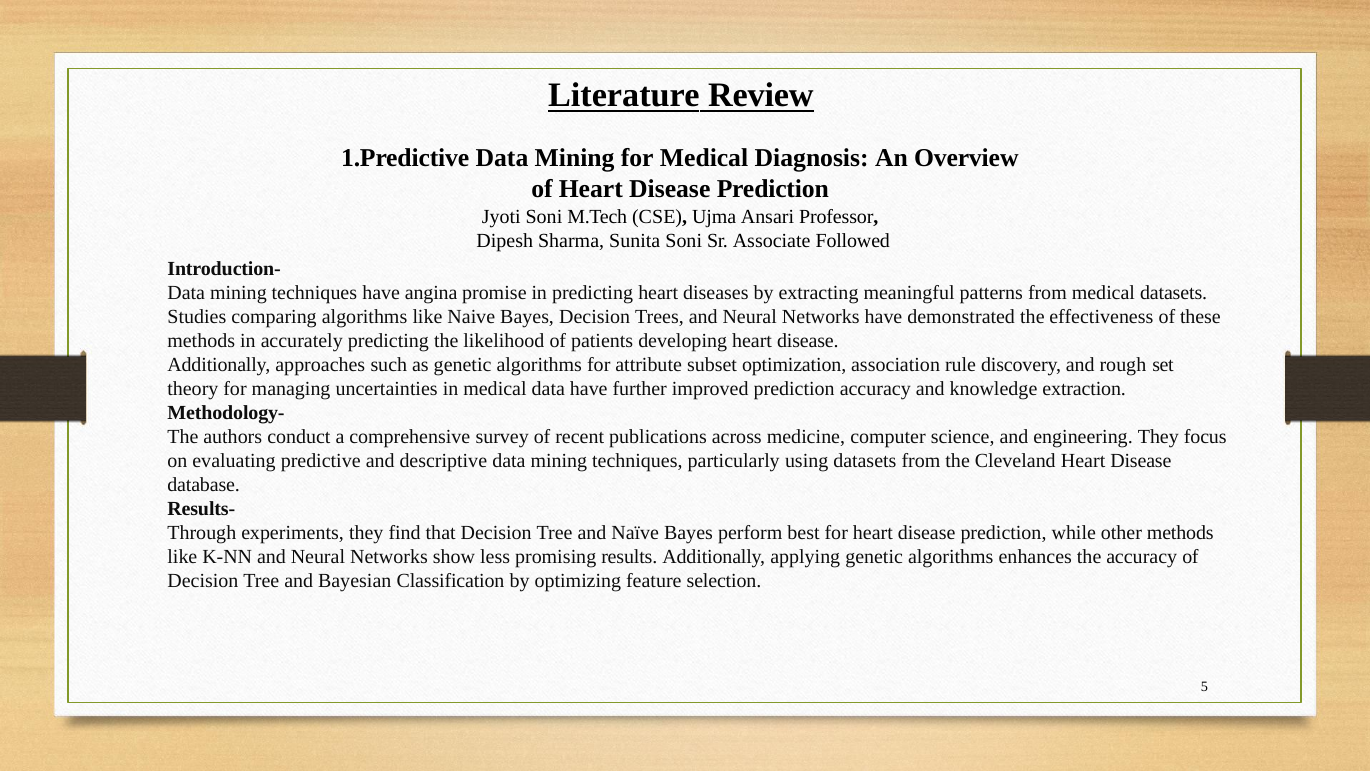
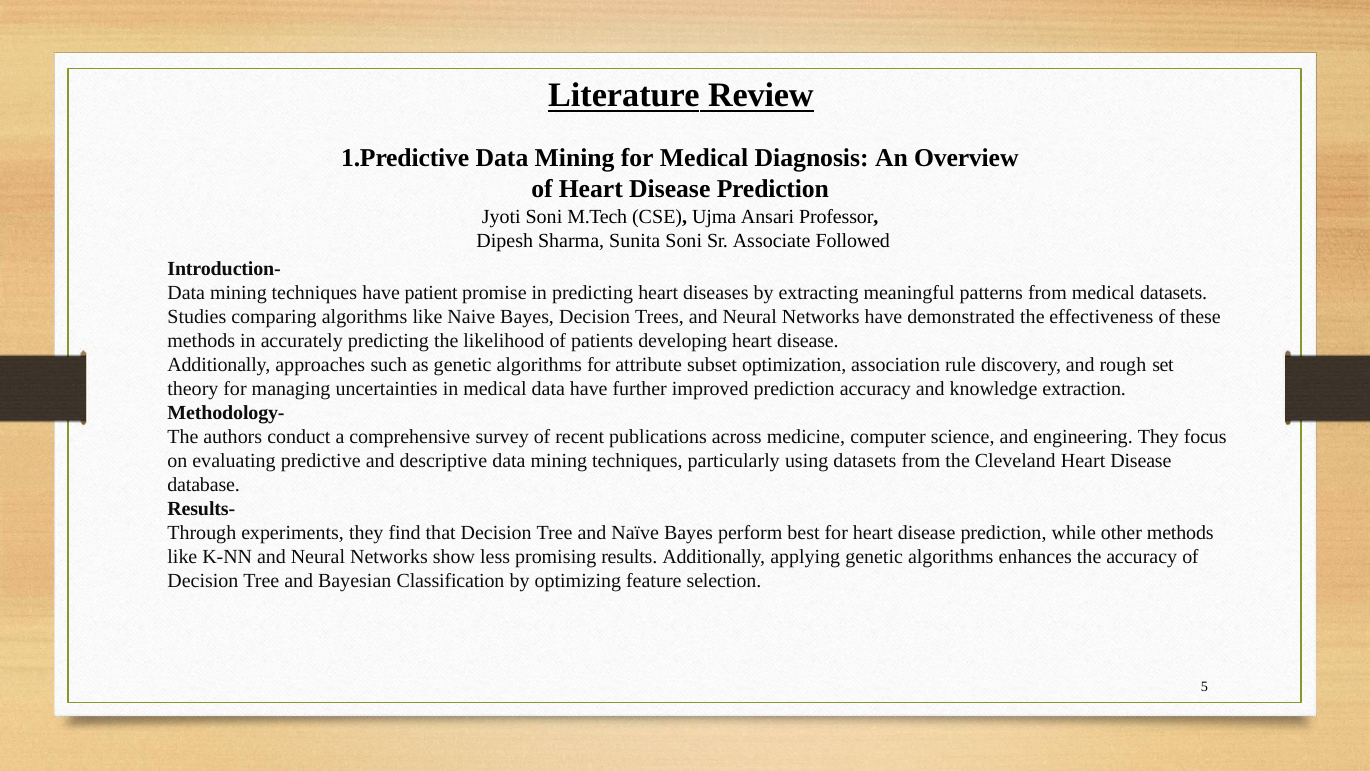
angina: angina -> patient (431, 293)
